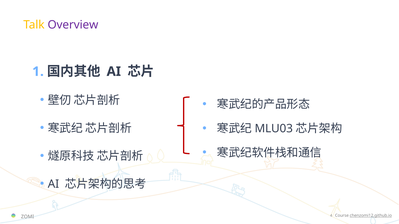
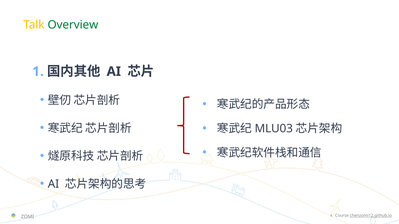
Overview colour: purple -> green (73, 25)
